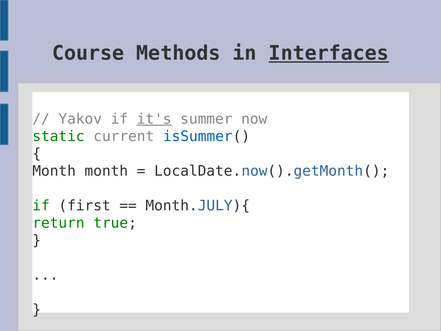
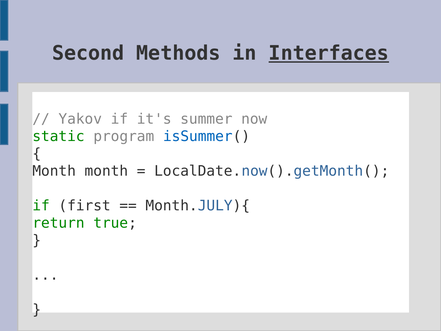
Course: Course -> Second (88, 53)
it's underline: present -> none (154, 119)
current: current -> program (124, 136)
